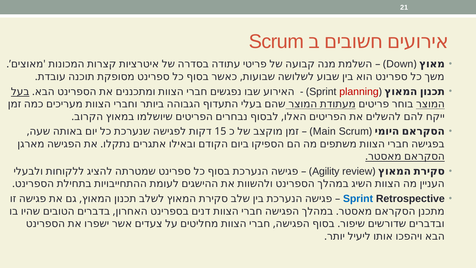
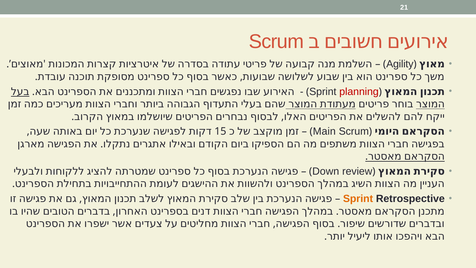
Down: Down -> Agility (400, 64)
Agility: Agility -> Down (326, 171)
Sprint colour: blue -> orange (358, 199)
